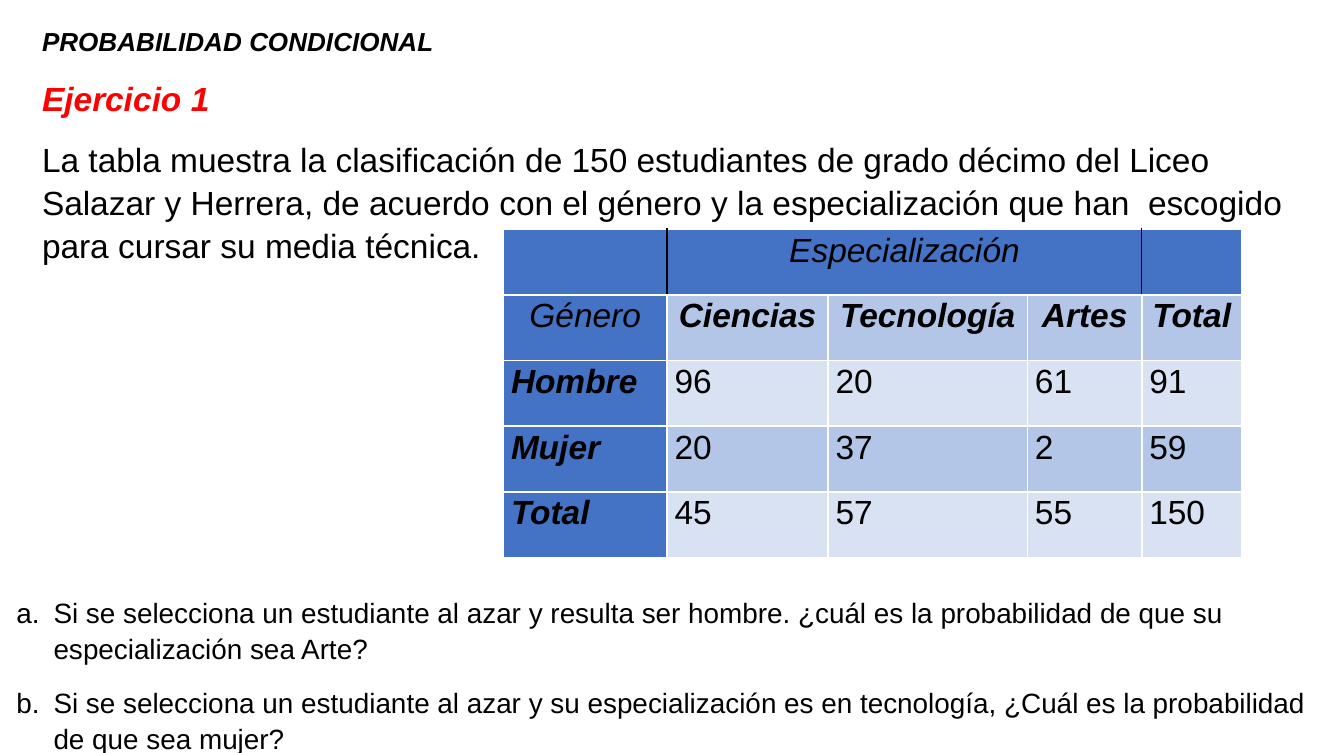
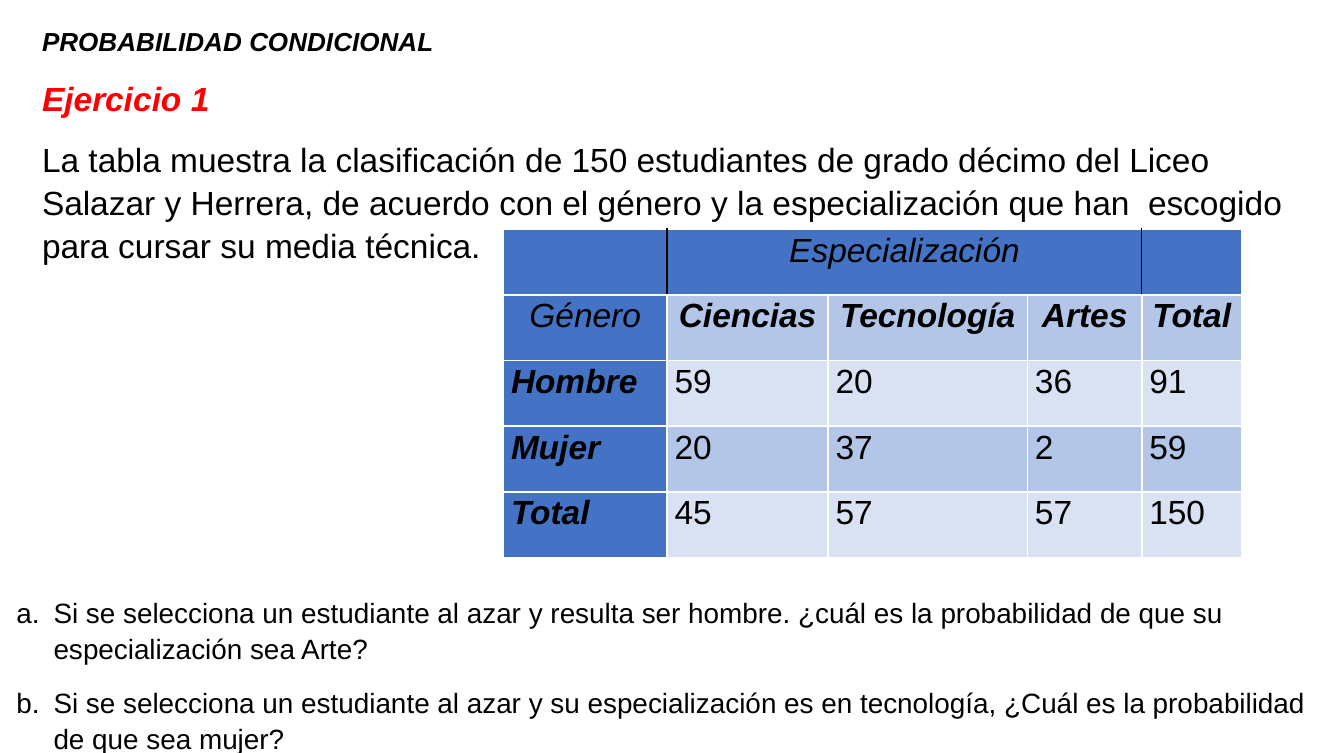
Hombre 96: 96 -> 59 (693, 382)
61: 61 -> 36 (1054, 382)
57 55: 55 -> 57 (1054, 514)
